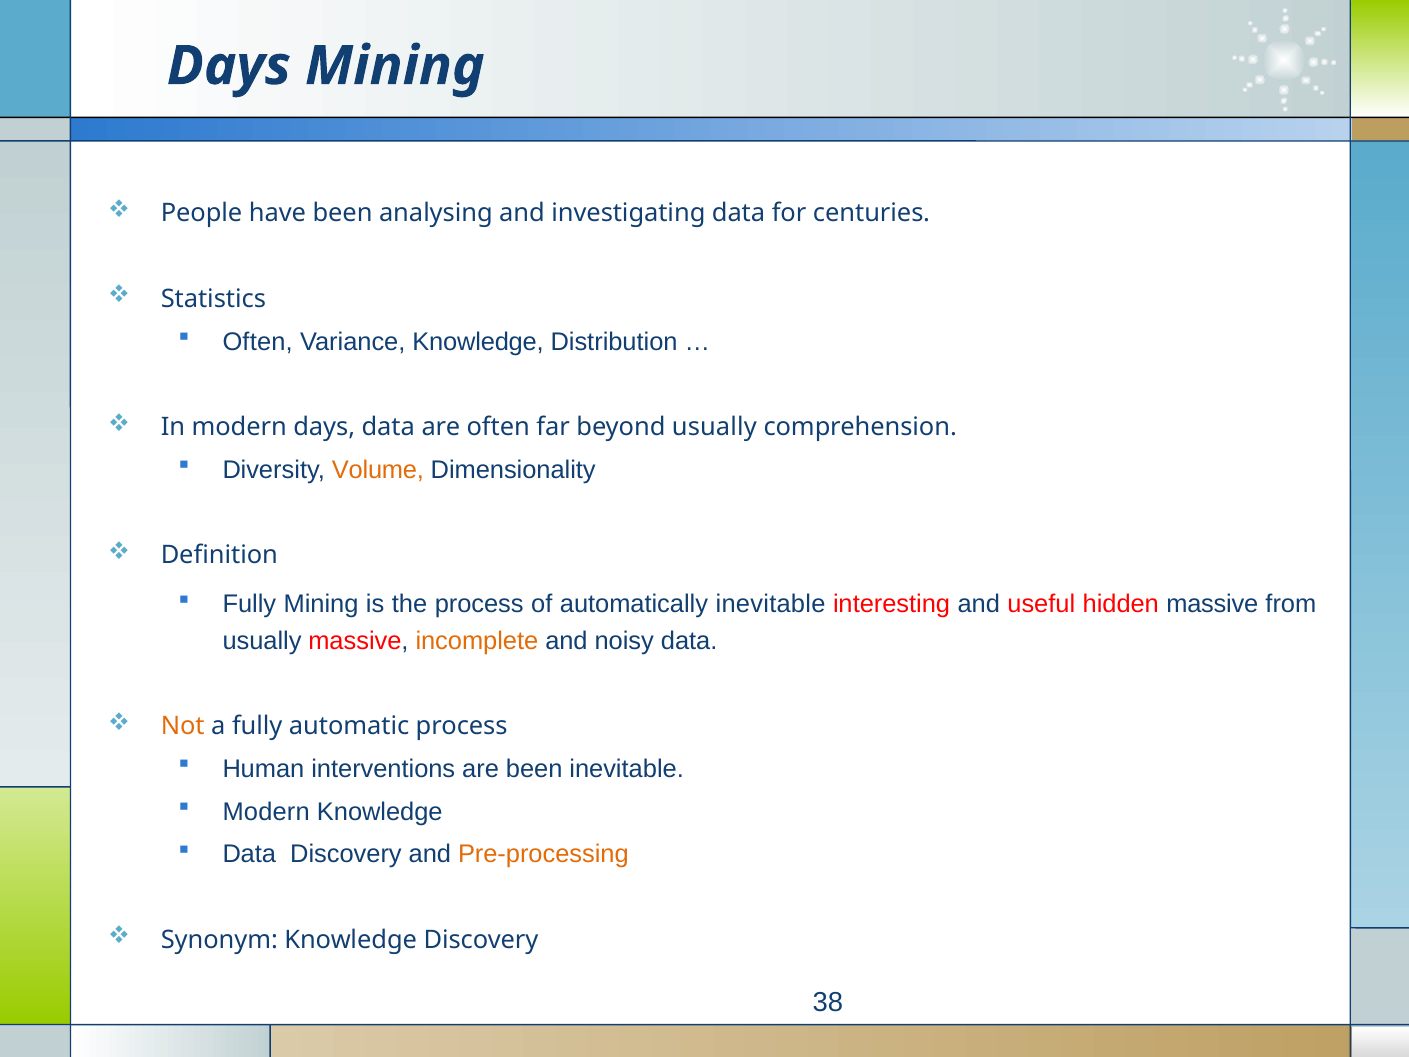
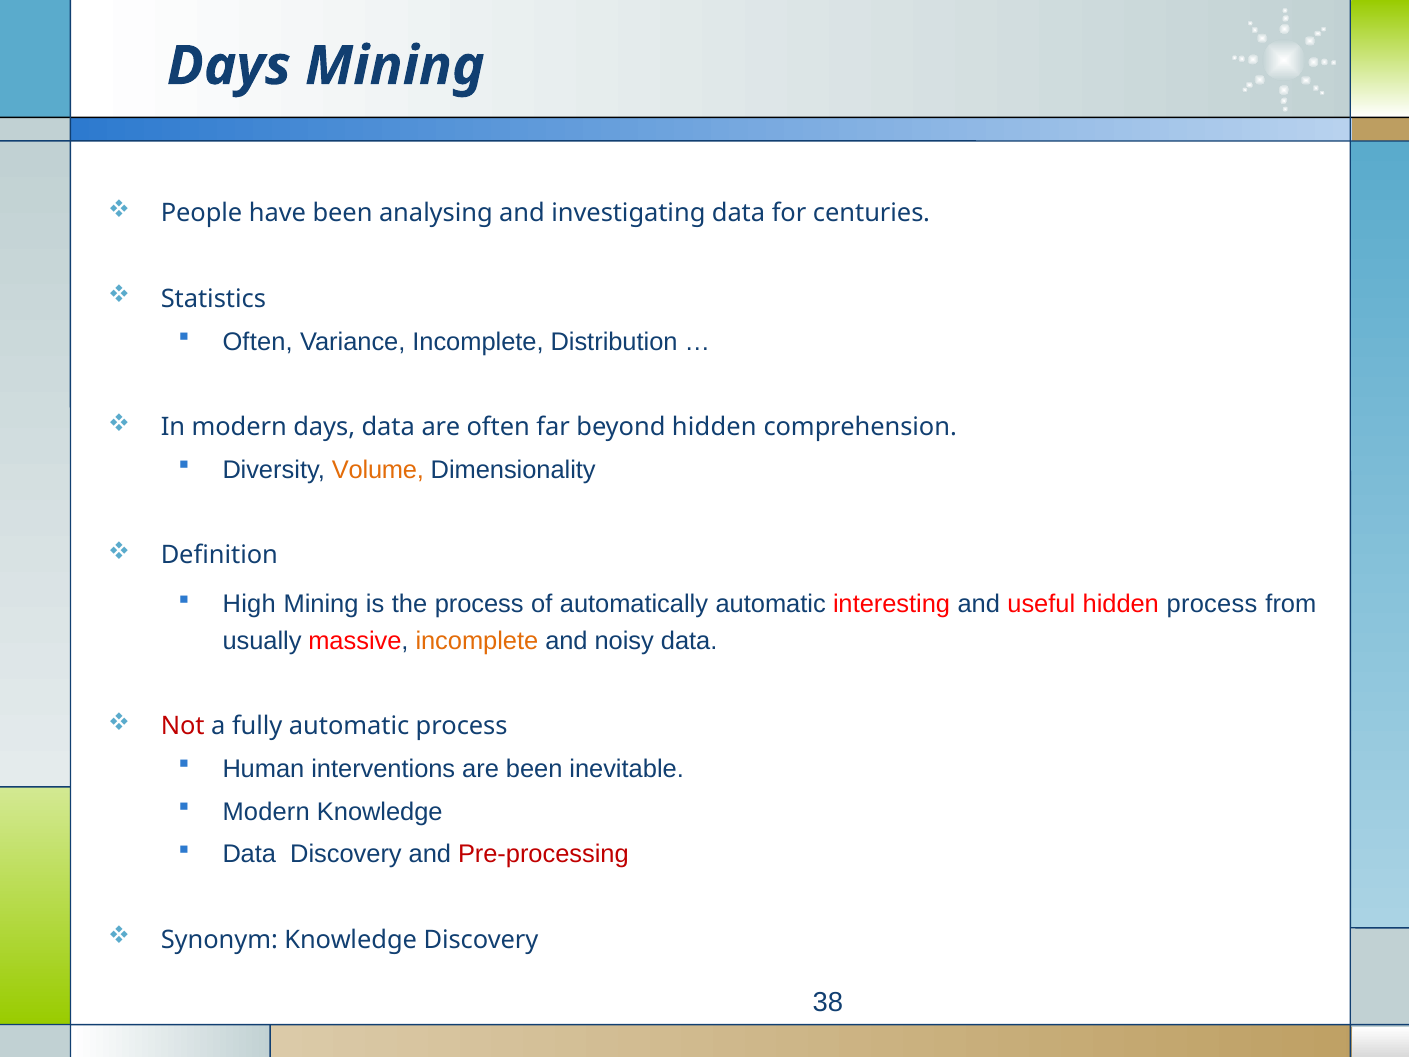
Variance Knowledge: Knowledge -> Incomplete (478, 342)
beyond usually: usually -> hidden (714, 427)
Fully: Fully -> High (249, 604)
automatically inevitable: inevitable -> automatic (771, 604)
hidden massive: massive -> process (1212, 604)
Not colour: orange -> red (183, 726)
Pre-processing colour: orange -> red (543, 854)
